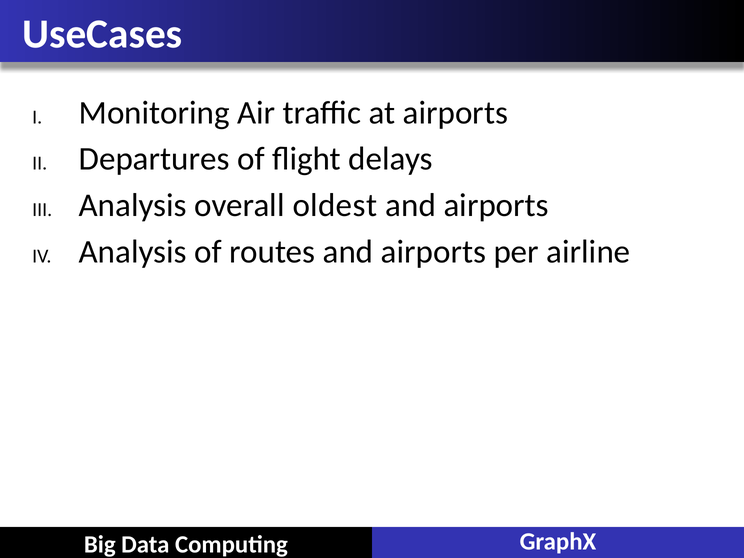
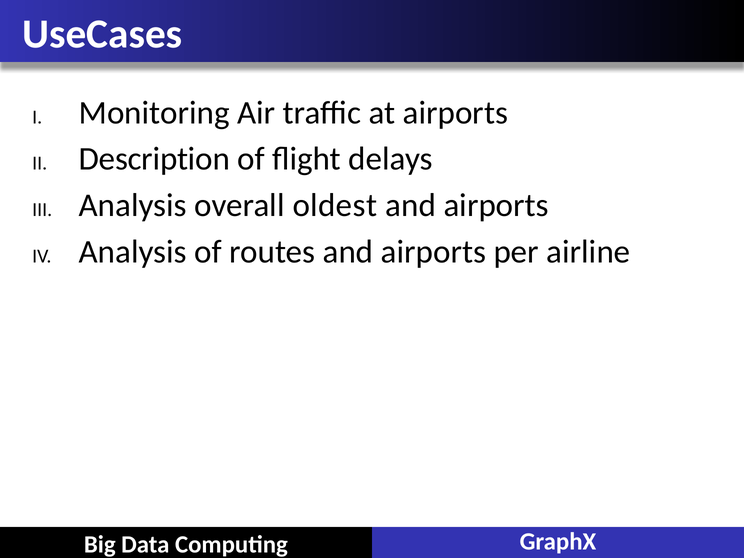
Departures: Departures -> Description (154, 159)
